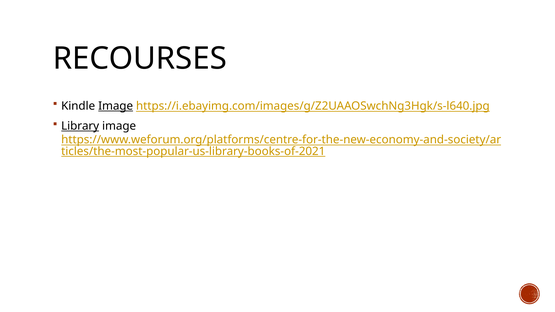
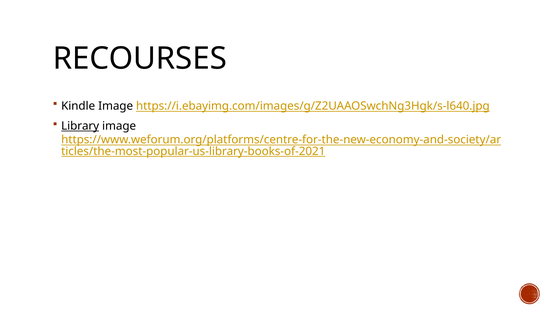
Image underline: present -> none (116, 106)
